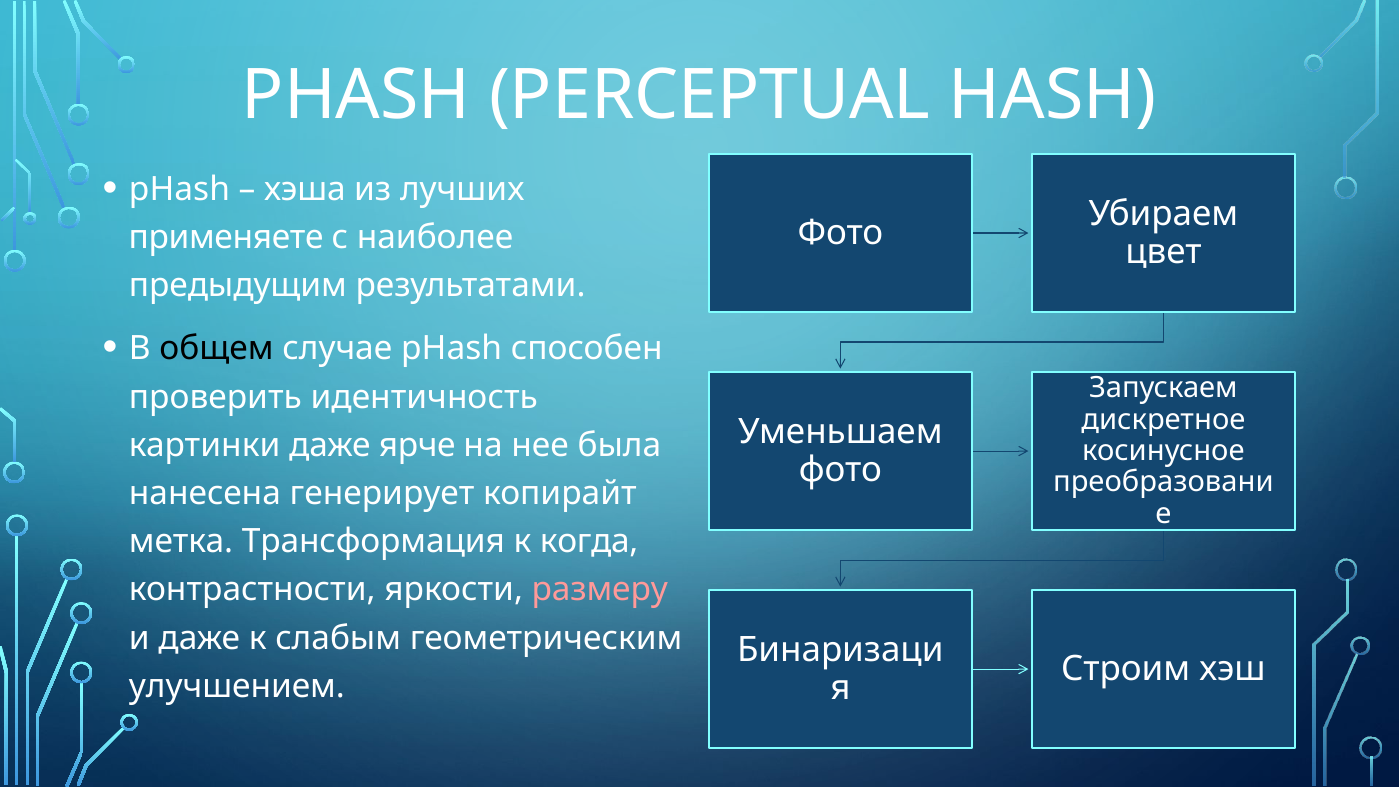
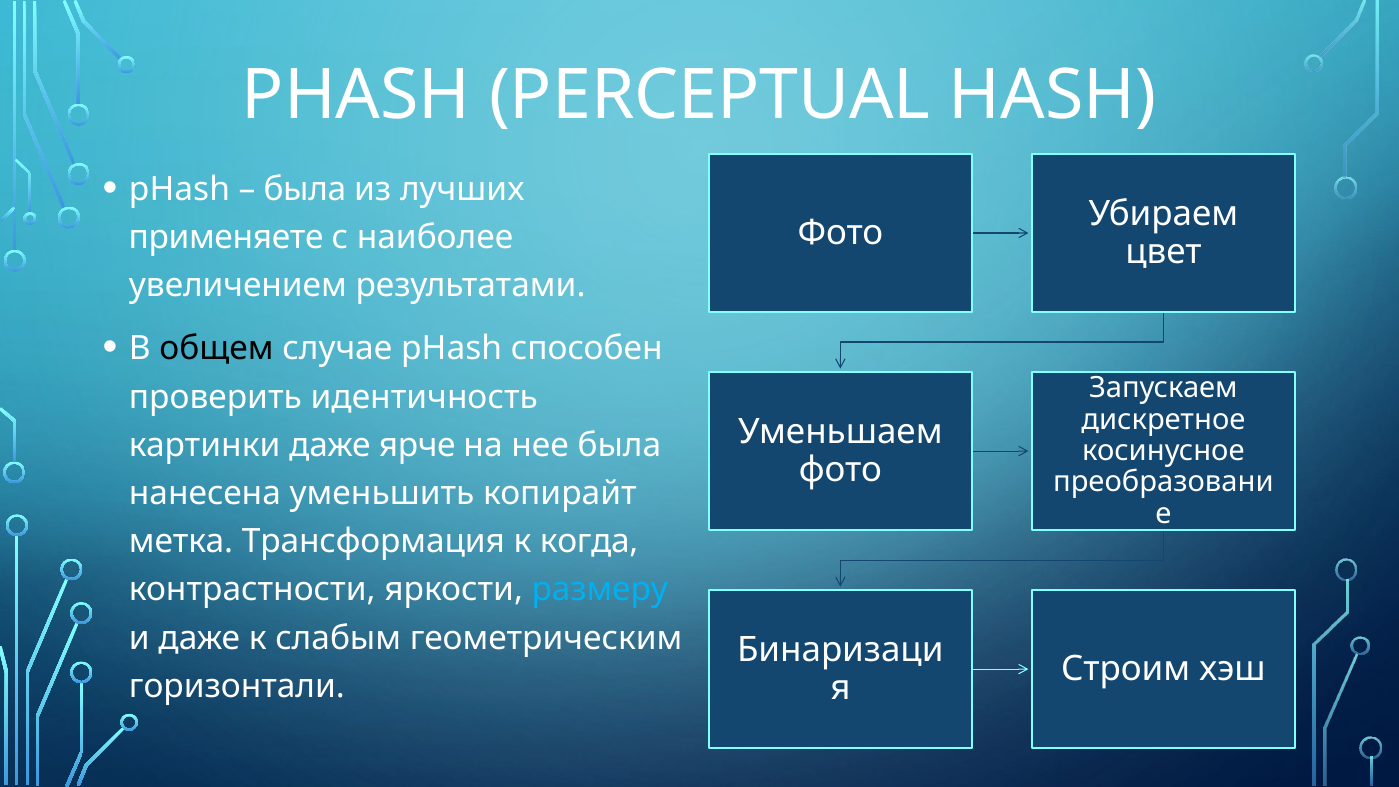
хэша: хэша -> была (305, 189)
предыдущим: предыдущим -> увеличением (238, 286)
генерирует: генерирует -> уменьшить (382, 493)
размеру colour: pink -> light blue (600, 590)
улучшением: улучшением -> горизонтали (237, 686)
